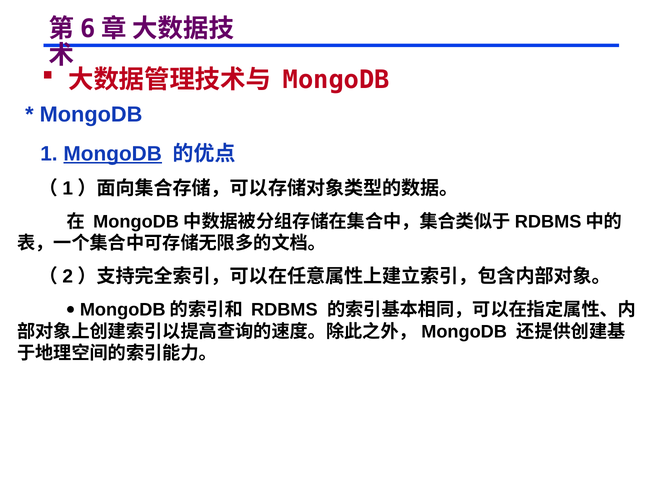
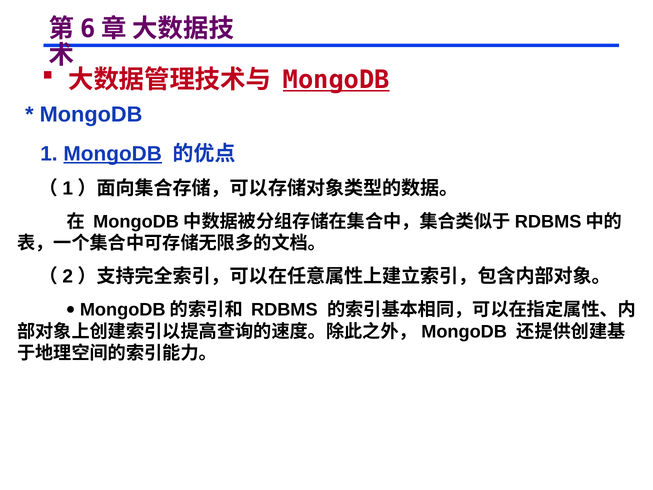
MongoDB underline: none -> present (336, 80)
